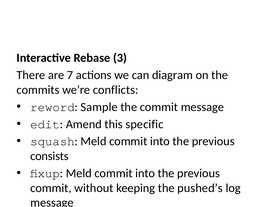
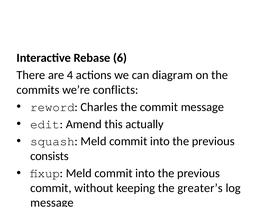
3: 3 -> 6 (120, 58)
7: 7 -> 4 (70, 75)
Sample: Sample -> Charles (99, 107)
specific: specific -> actually (145, 124)
pushed’s: pushed’s -> greater’s (200, 188)
